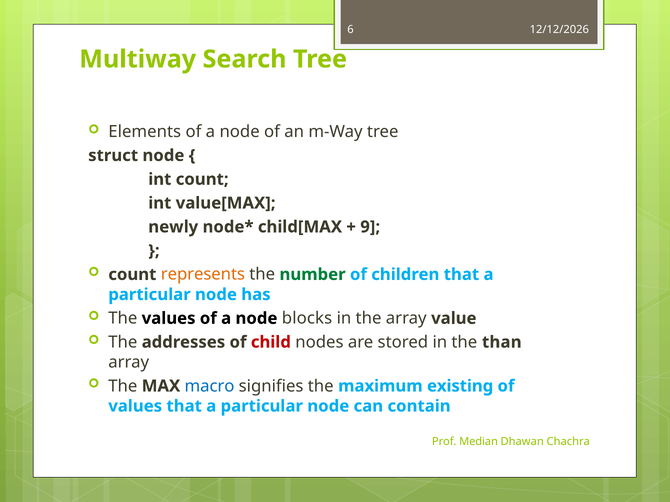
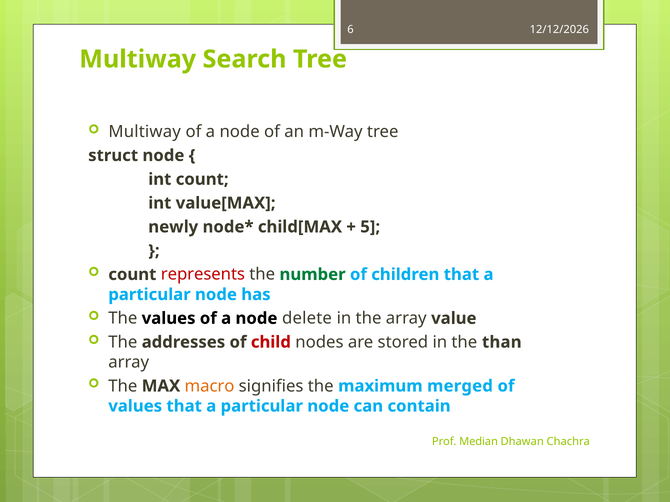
Elements: Elements -> Multiway (145, 132)
9: 9 -> 5 (370, 227)
represents colour: orange -> red (203, 275)
blocks: blocks -> delete (307, 319)
macro colour: blue -> orange (210, 386)
existing: existing -> merged (460, 386)
